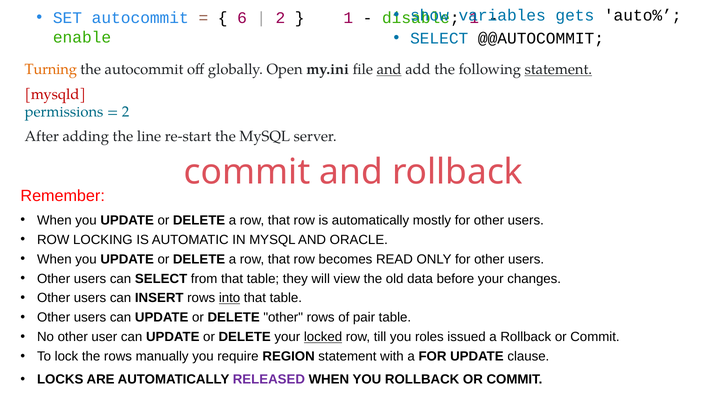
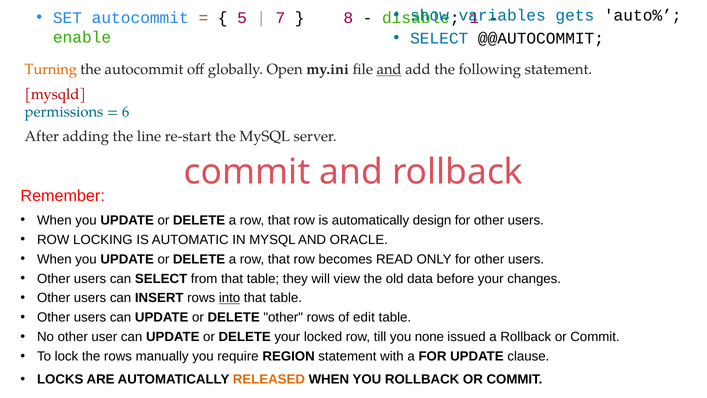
6: 6 -> 5 (242, 18)
2: 2 -> 7 (280, 18)
1: 1 -> 8 (348, 18)
statement underline: present -> none (558, 69)
2: 2 -> 6 (126, 112)
mostly: mostly -> design (432, 220)
pair: pair -> edit (364, 317)
locked underline: present -> none (323, 337)
roles: roles -> none (429, 337)
RELEASED colour: purple -> orange (269, 379)
